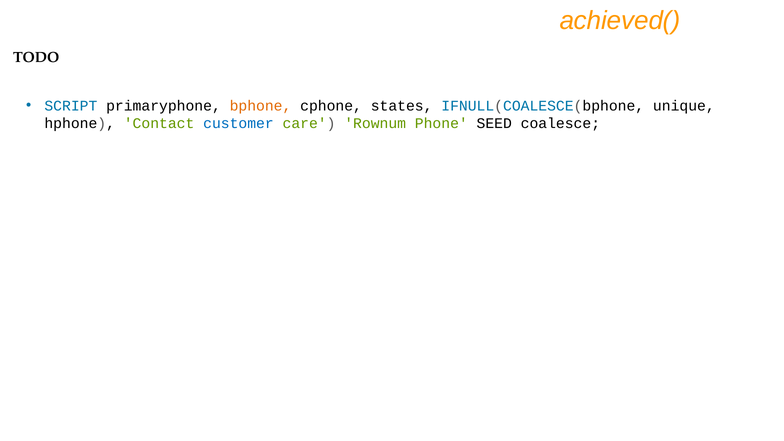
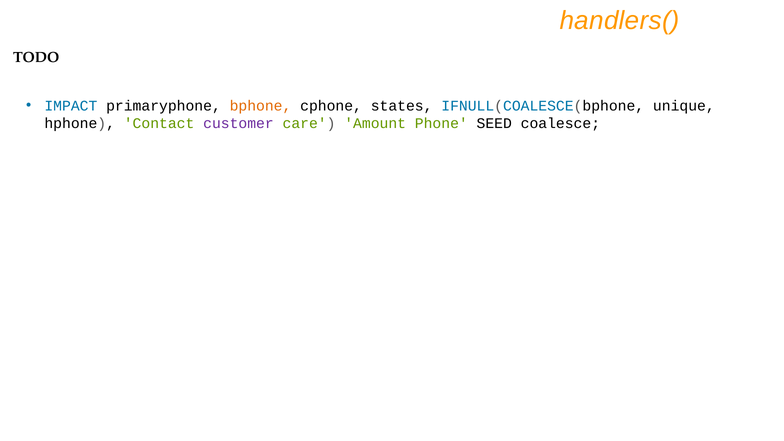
achieved(: achieved( -> handlers( (620, 20)
SCRIPT: SCRIPT -> IMPACT (71, 106)
customer colour: blue -> purple (238, 124)
Rownum: Rownum -> Amount (375, 124)
